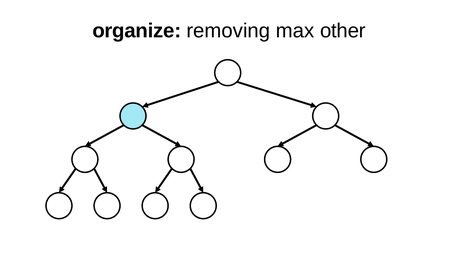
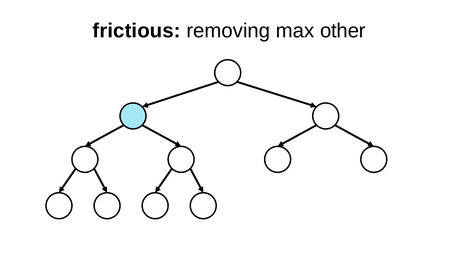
organize: organize -> frictious (137, 31)
